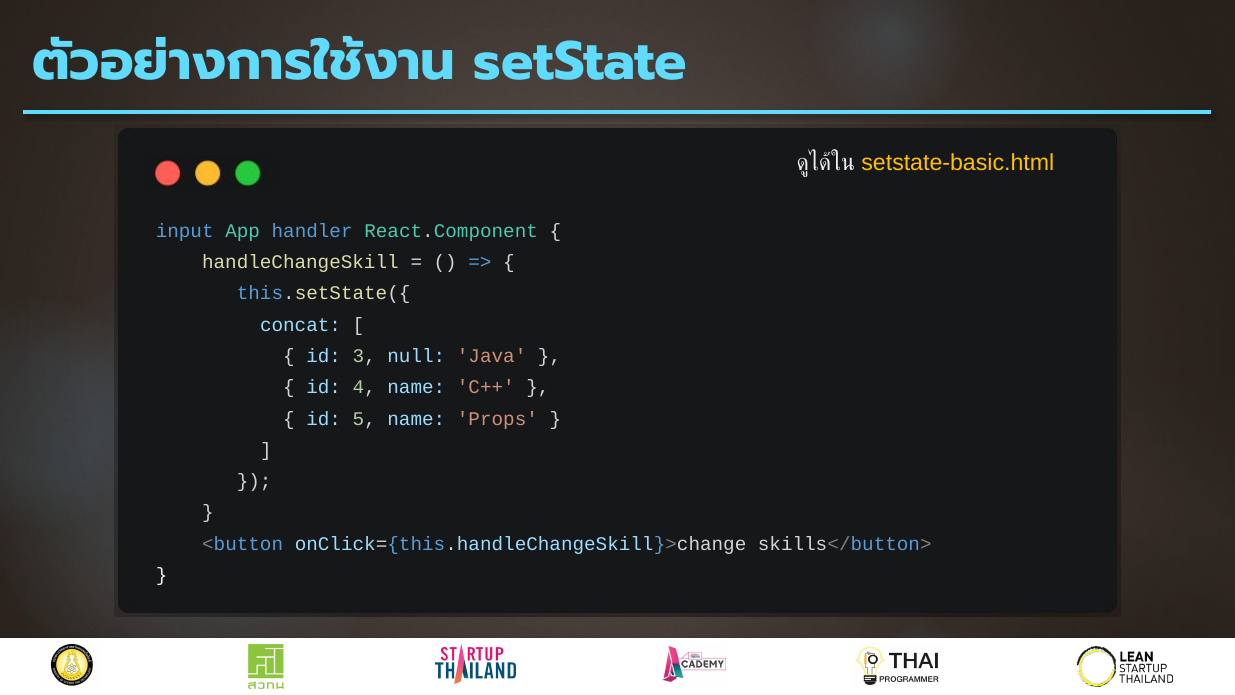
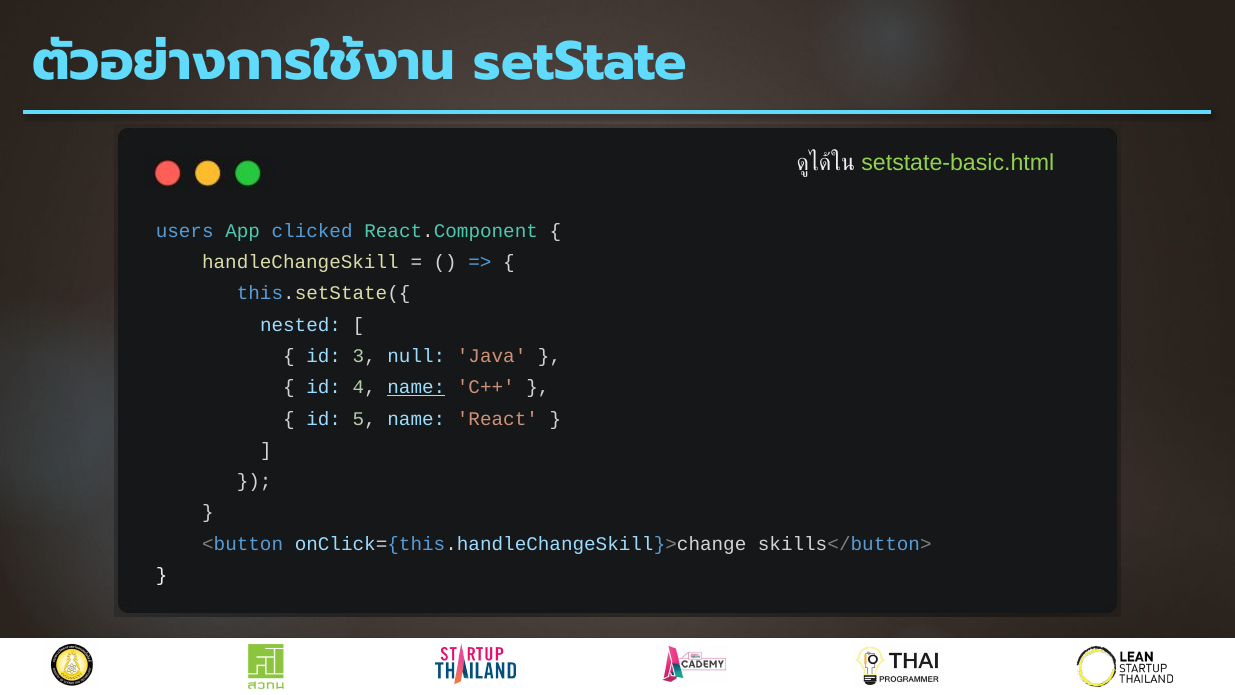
setstate-basic.html colour: yellow -> light green (958, 162)
input: input -> users (185, 231)
handler: handler -> clicked (312, 231)
concat: concat -> nested (300, 325)
name underline: none -> present (416, 387)
Props: Props -> React (497, 418)
